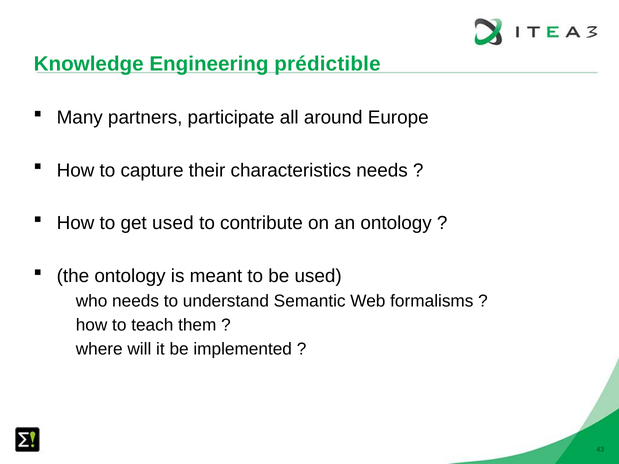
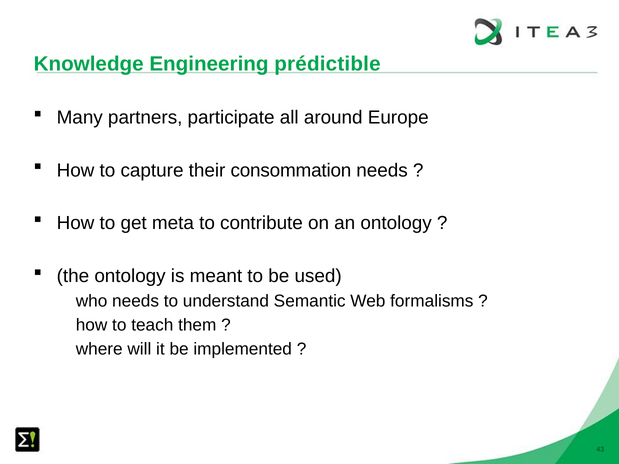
characteristics: characteristics -> consommation (291, 170)
get used: used -> meta (173, 223)
